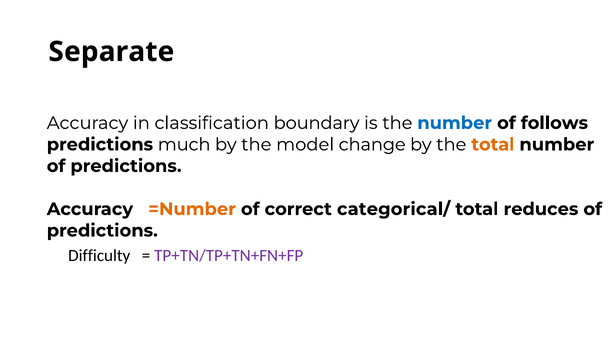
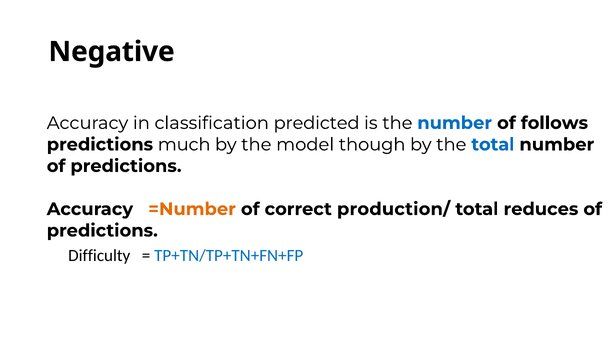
Separate: Separate -> Negative (112, 52)
boundary: boundary -> predicted (317, 123)
change: change -> though (372, 144)
total colour: orange -> blue (493, 144)
categorical/: categorical/ -> production/ (394, 209)
TP+TN/TP+TN+FN+FP colour: purple -> blue (229, 255)
